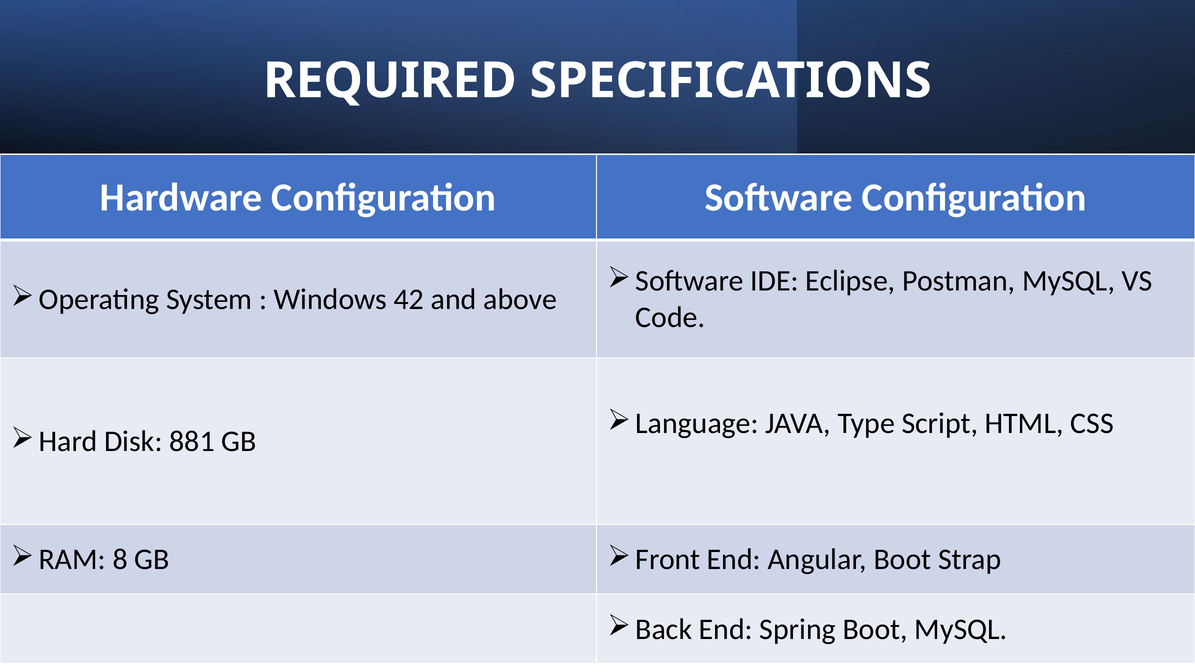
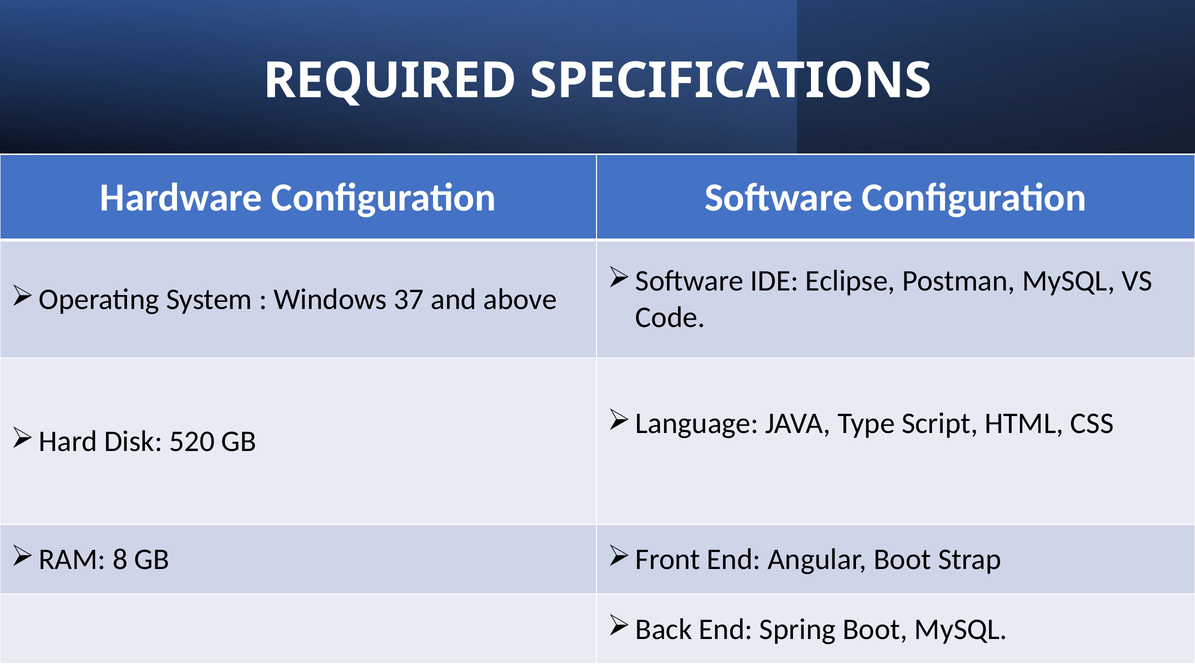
42: 42 -> 37 (409, 299)
881: 881 -> 520 (192, 442)
